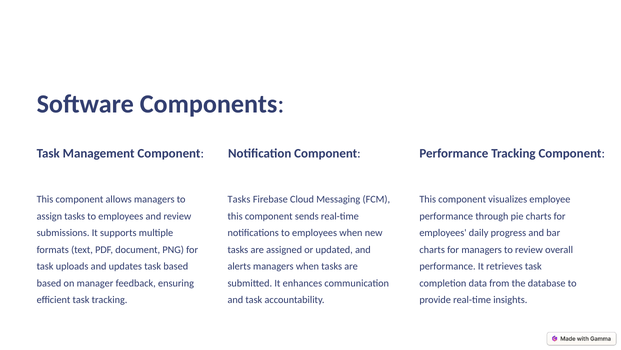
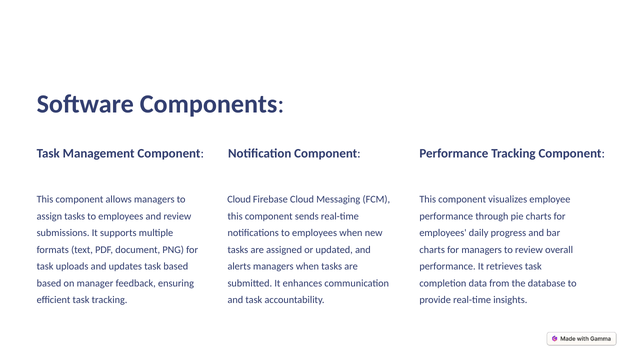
Tasks: Tasks -> Cloud (239, 199)
